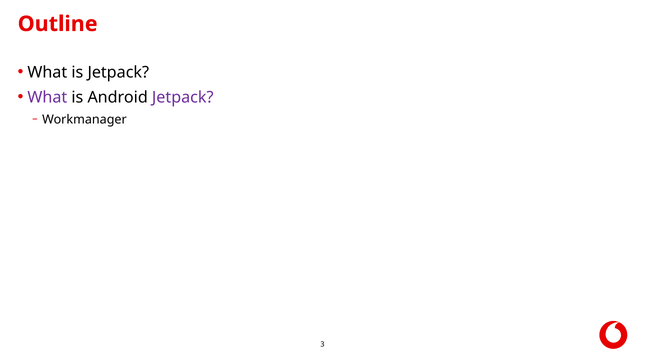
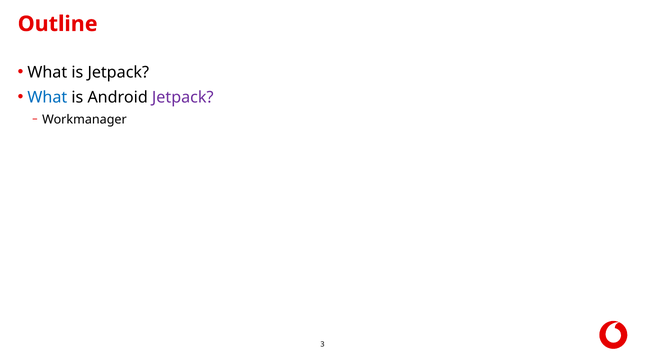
What colour: purple -> blue (47, 97)
